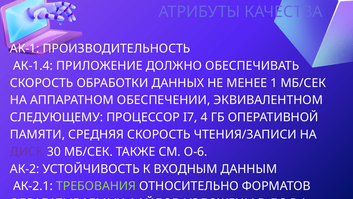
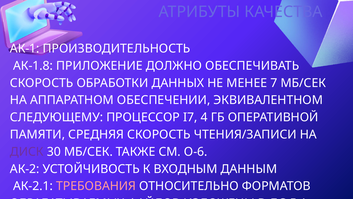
АК-1.4: АК-1.4 -> АК-1.8 (33, 66)
1: 1 -> 7 (274, 83)
ТРЕБОВАНИЯ colour: light green -> pink (96, 186)
